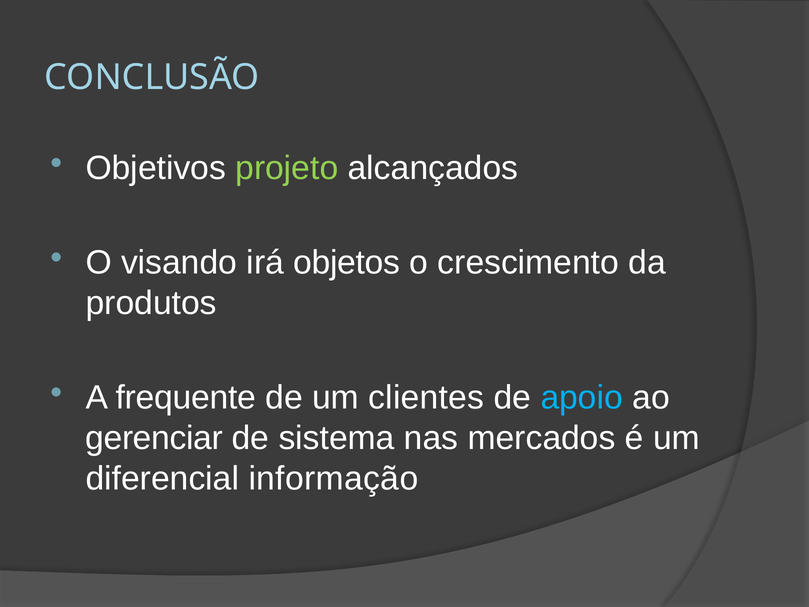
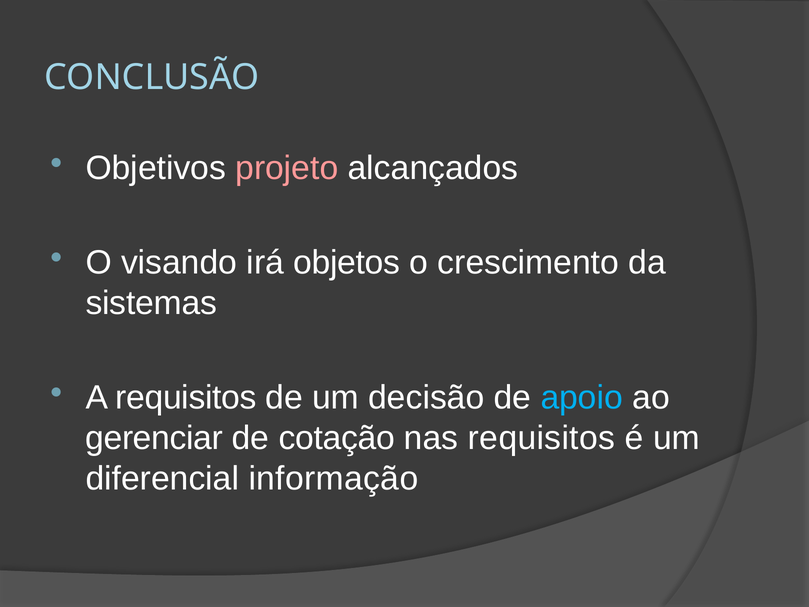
projeto colour: light green -> pink (287, 168)
produtos: produtos -> sistemas (151, 303)
A frequente: frequente -> requisitos (186, 397)
clientes: clientes -> decisão (426, 397)
sistema: sistema -> cotação (337, 438)
nas mercados: mercados -> requisitos (541, 438)
